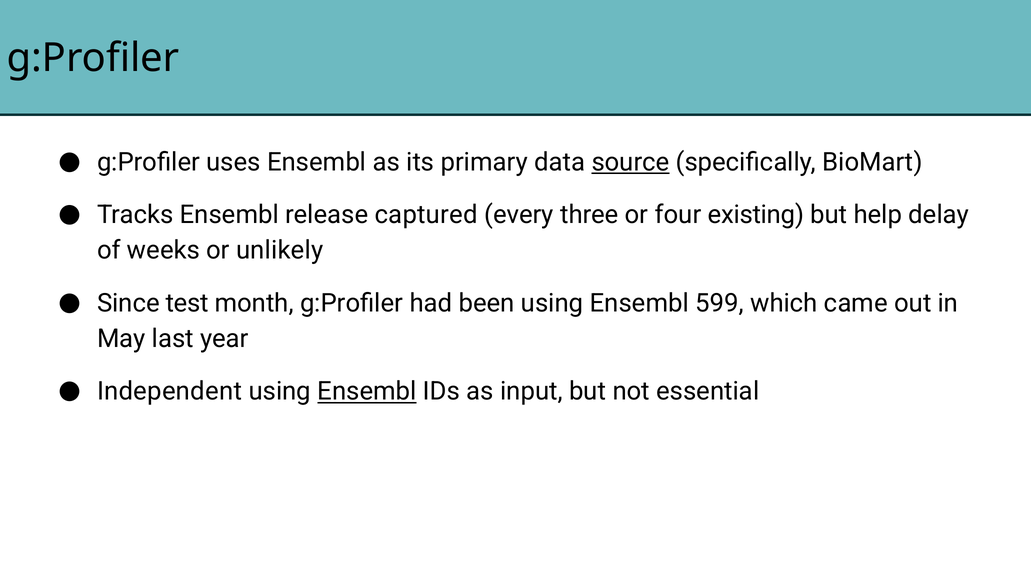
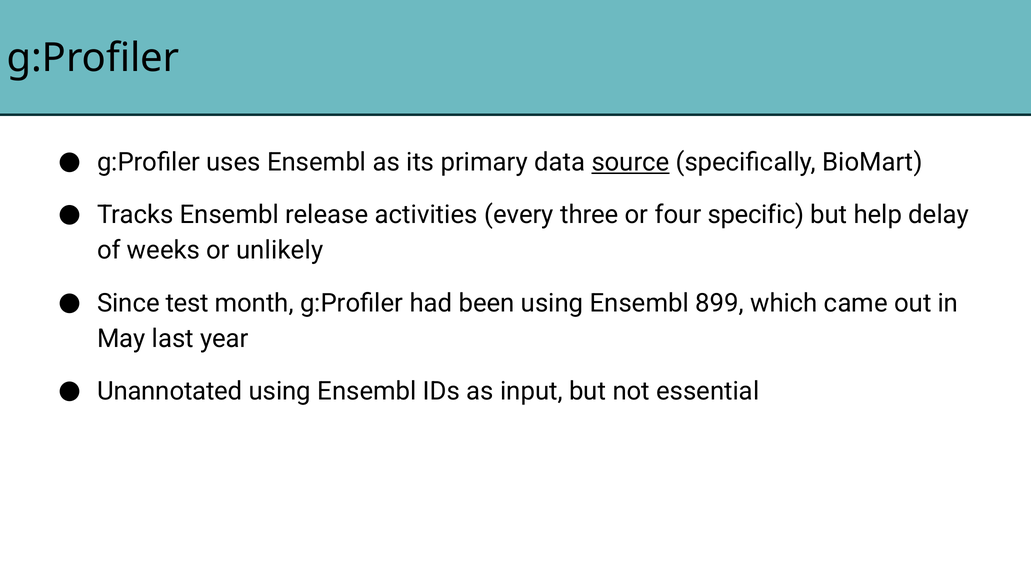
captured: captured -> activities (426, 215)
existing: existing -> specific (756, 215)
599: 599 -> 899 (719, 303)
Independent: Independent -> Unannotated (170, 391)
Ensembl underline: present -> none (367, 391)
